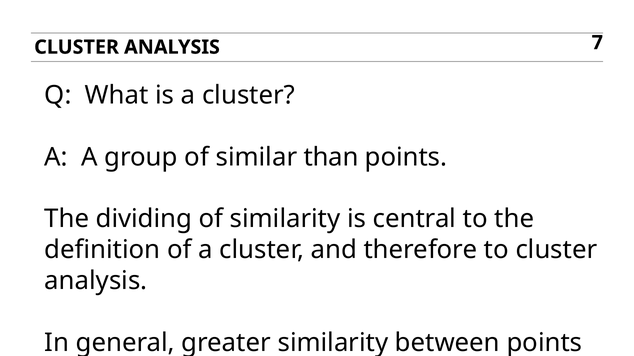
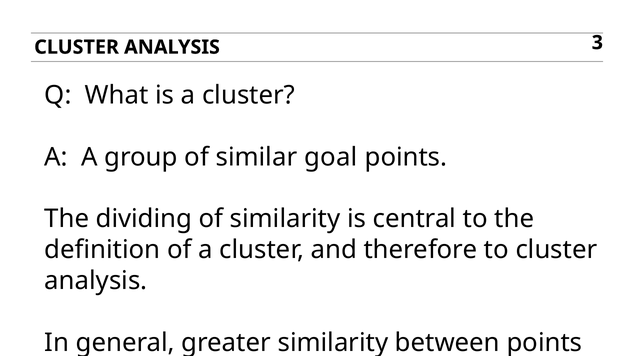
7: 7 -> 3 (597, 43)
than: than -> goal (331, 157)
